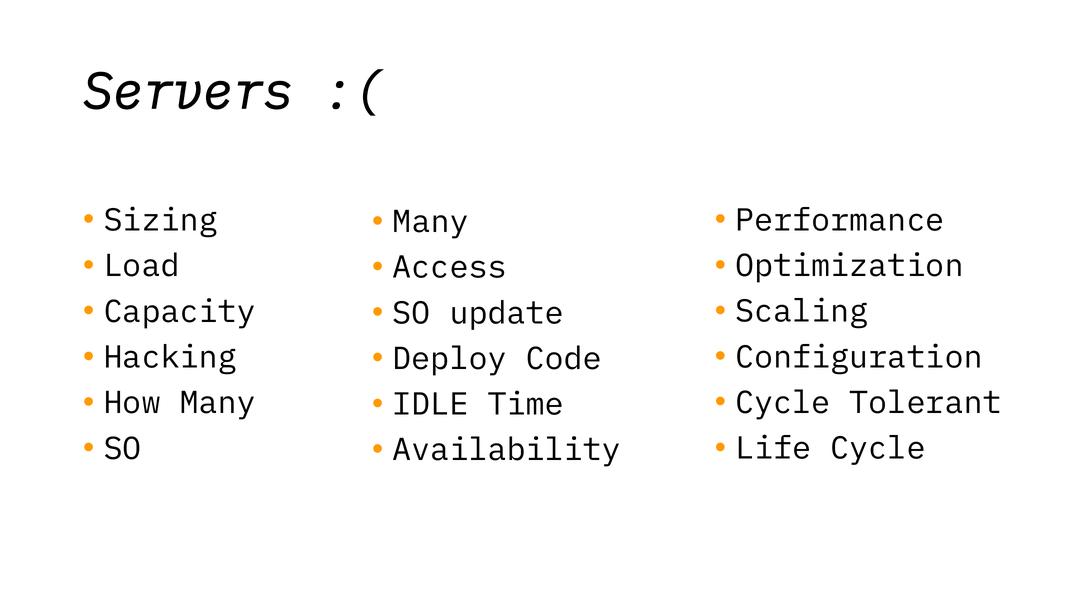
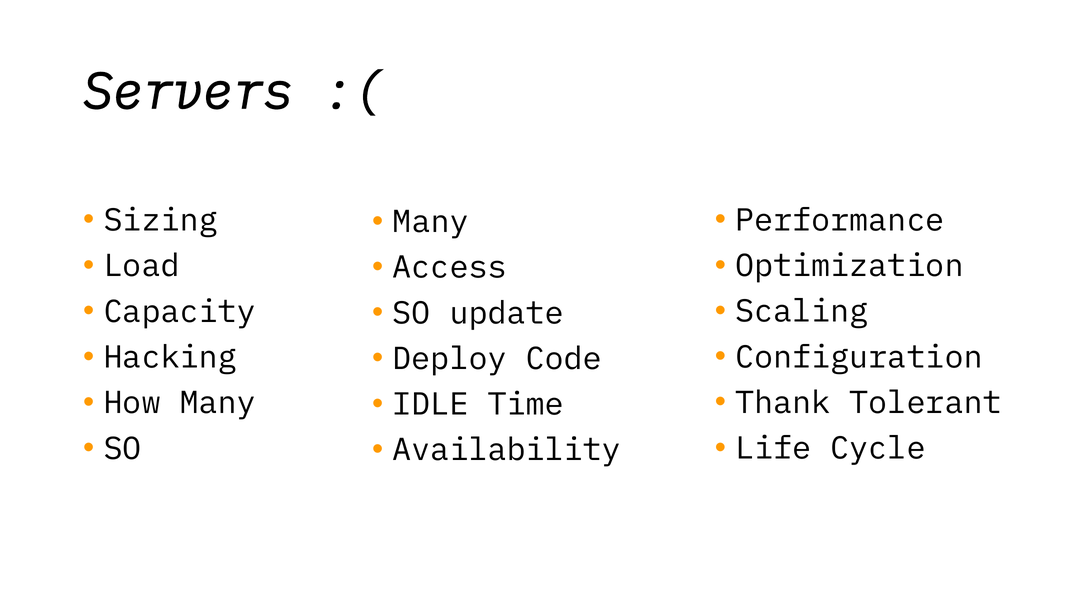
Cycle: Cycle -> Thank (783, 403)
